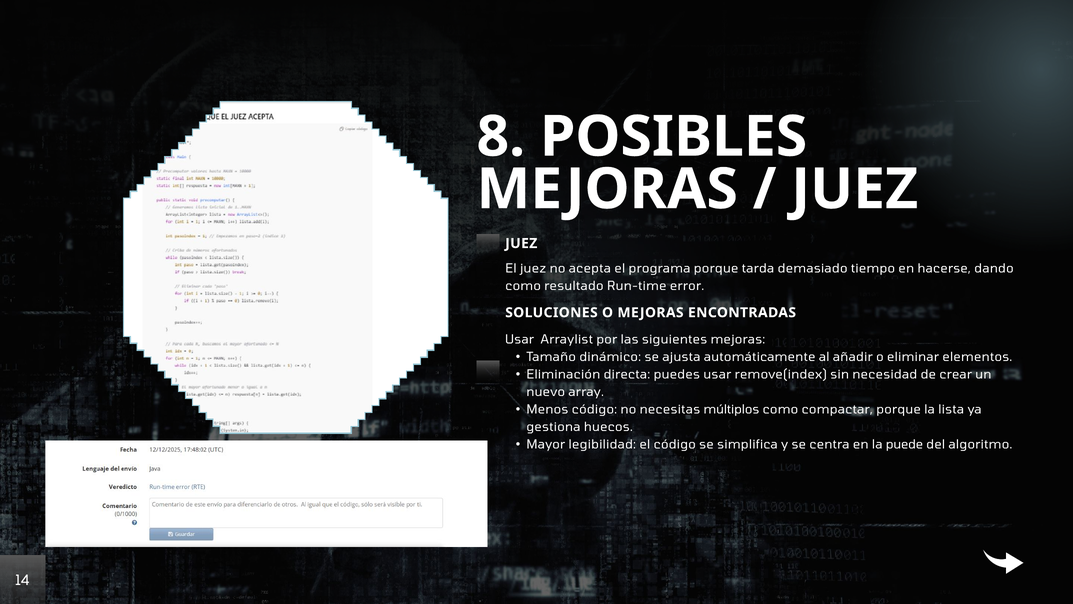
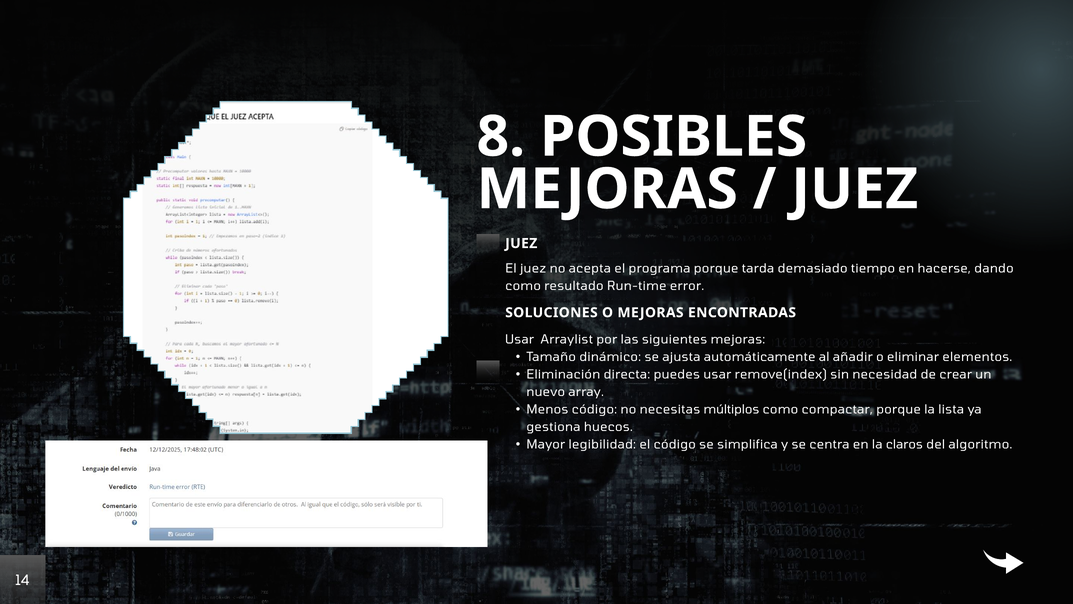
puede: puede -> claros (904, 444)
